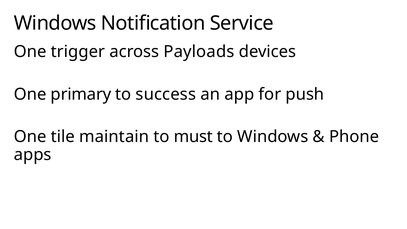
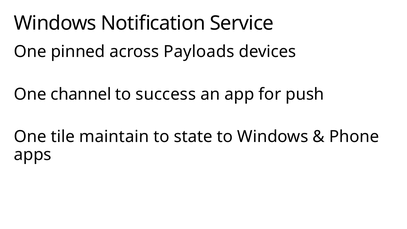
trigger: trigger -> pinned (78, 52)
primary: primary -> channel (81, 94)
must: must -> state (193, 137)
